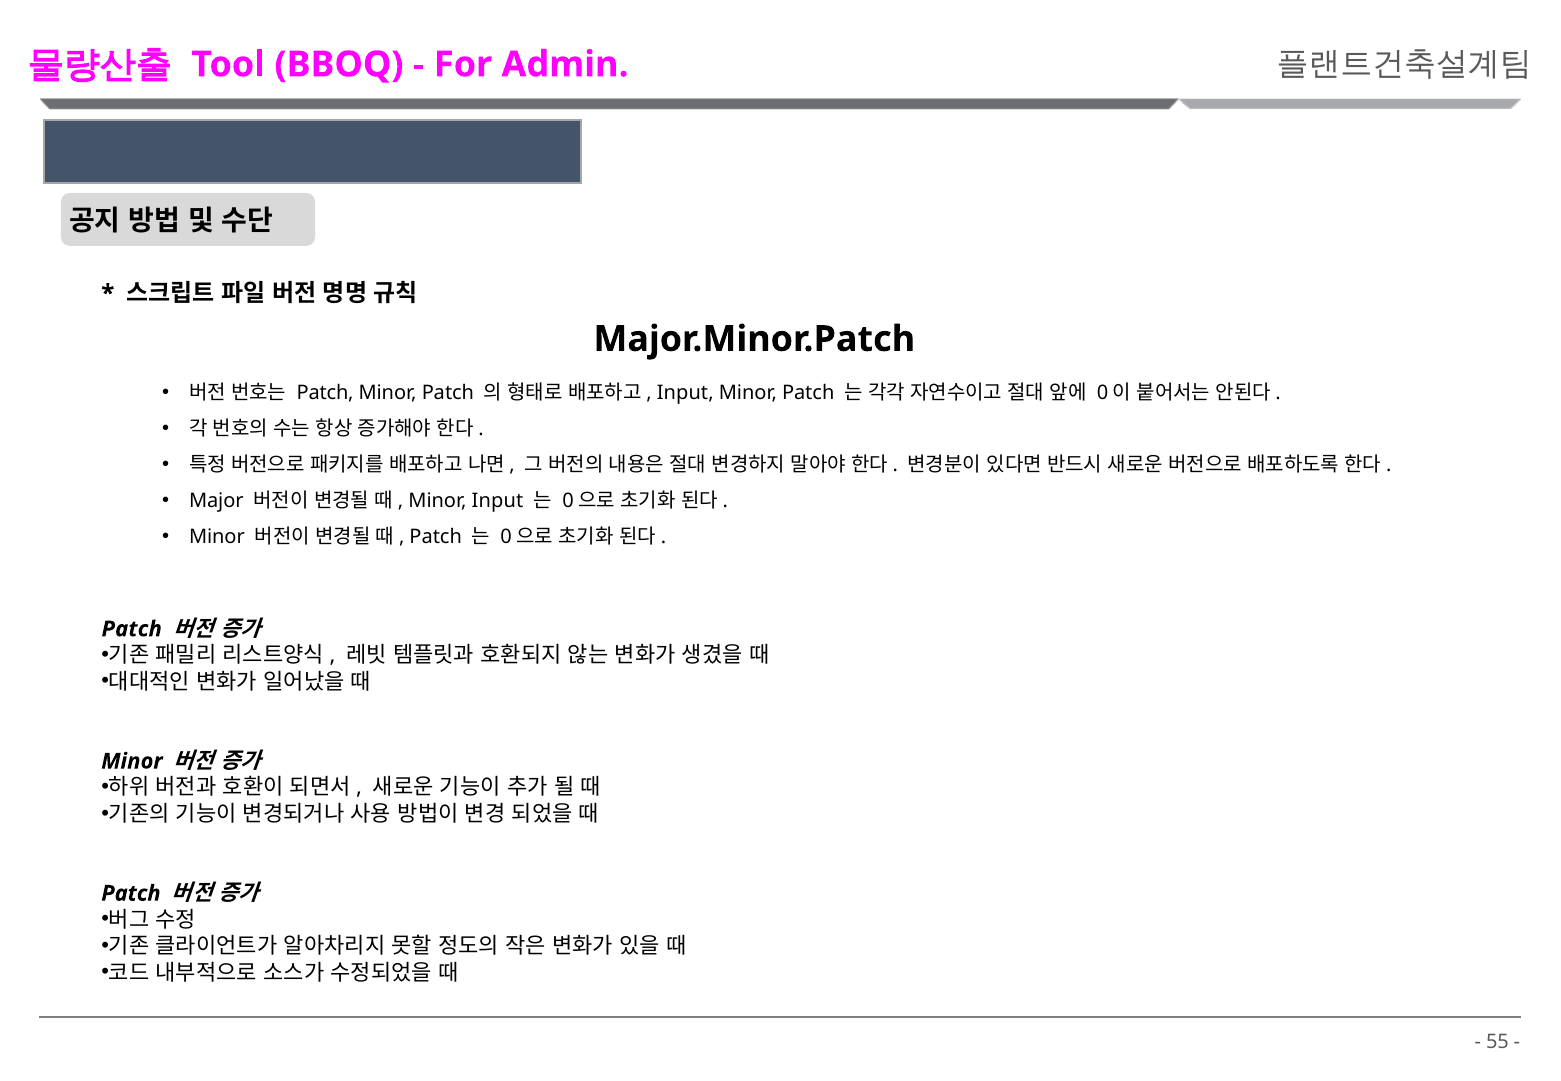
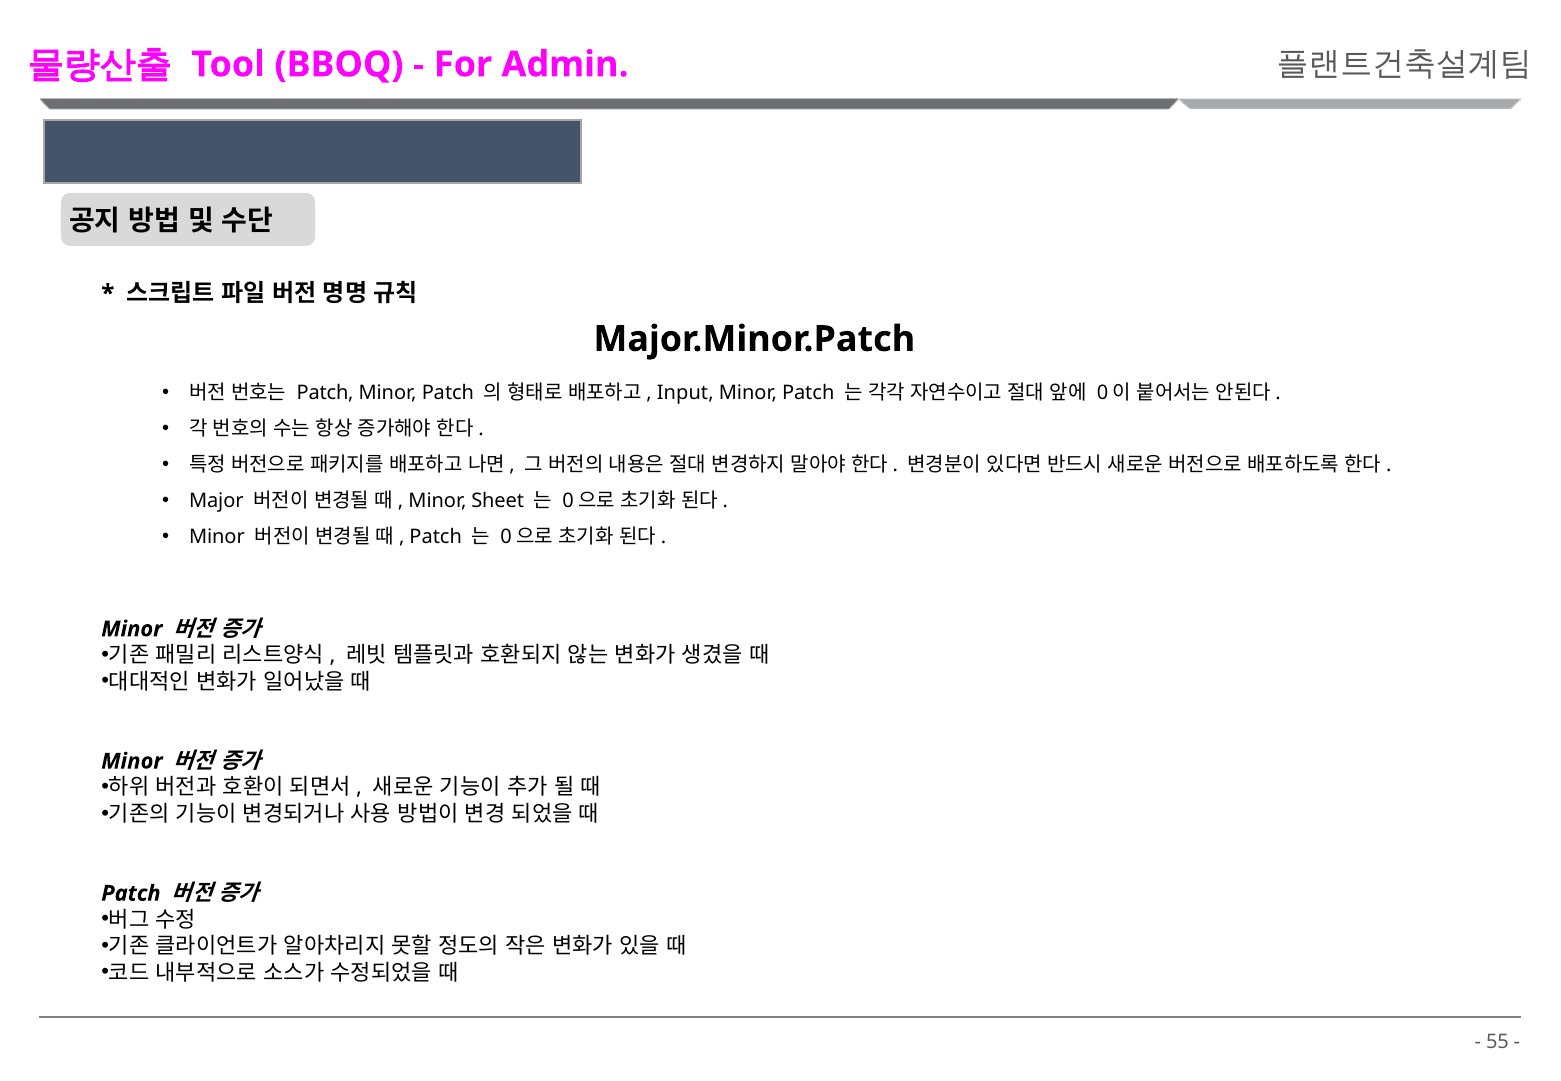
Minor Input: Input -> Sheet (498, 501)
Patch: Patch -> Minor (132, 629)
